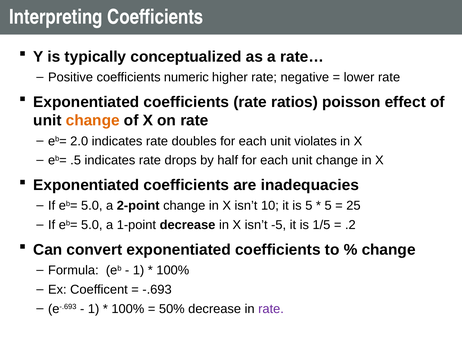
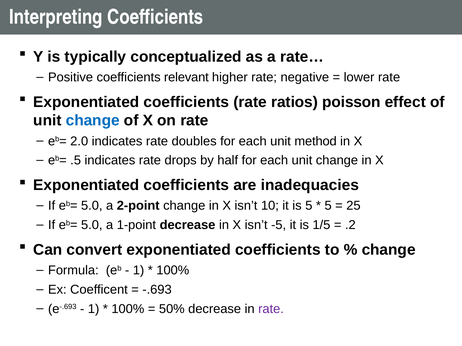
numeric: numeric -> relevant (186, 77)
change colour: orange -> blue (93, 121)
violates: violates -> method (316, 141)
